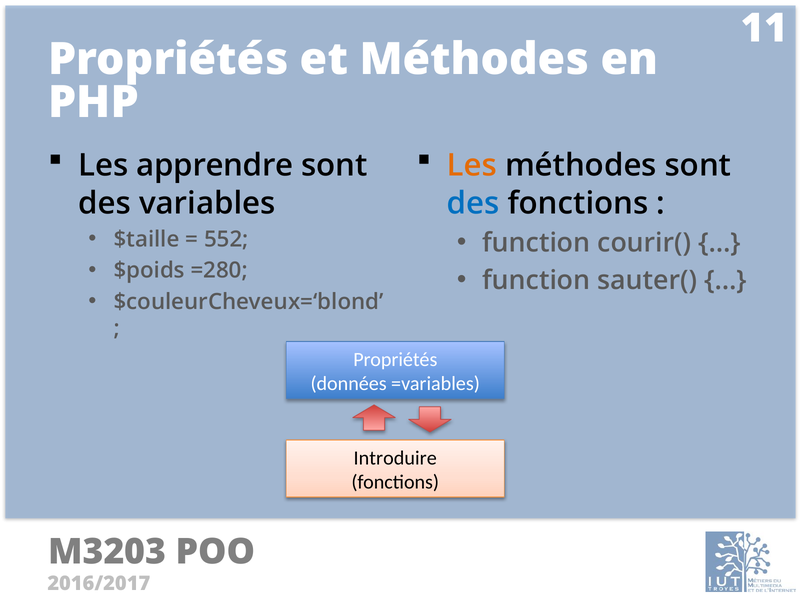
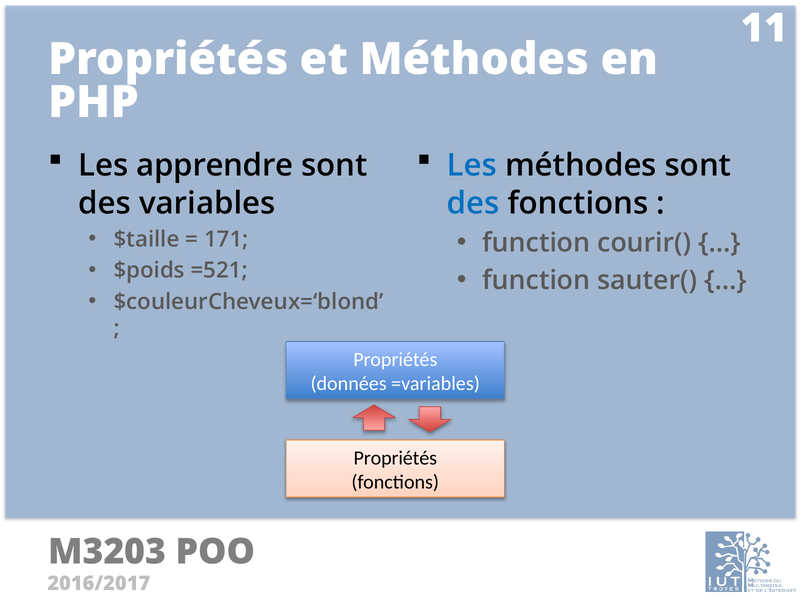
Les colour: orange -> blue (472, 166)
552: 552 -> 171 (226, 239)
=280: =280 -> =521 (219, 271)
Introduire: Introduire -> Propriétés (395, 458)
